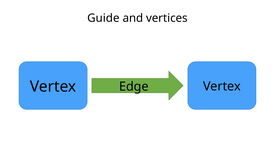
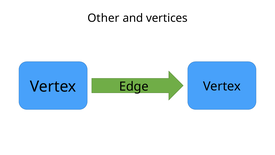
Guide: Guide -> Other (103, 18)
